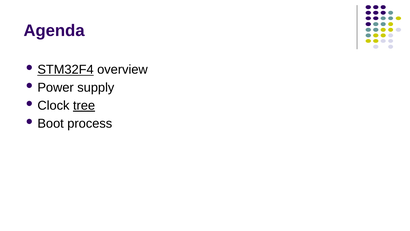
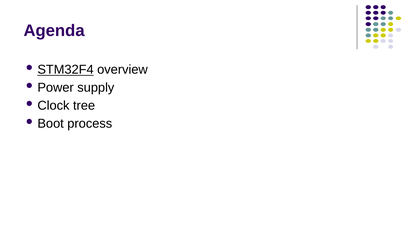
tree underline: present -> none (84, 106)
